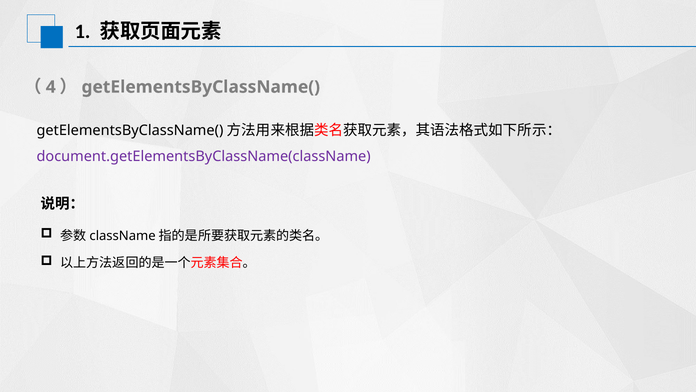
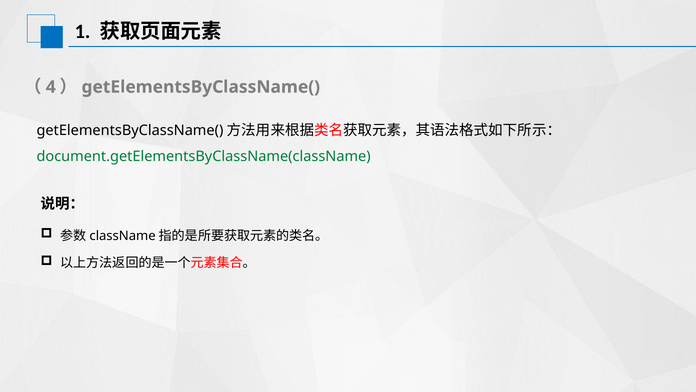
document.getElementsByClassName(className colour: purple -> green (204, 157)
